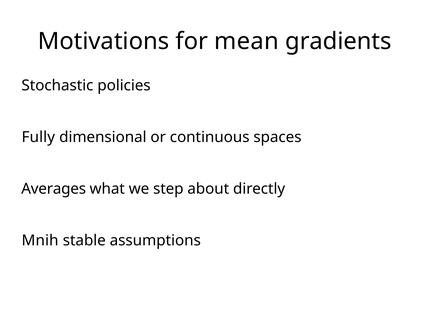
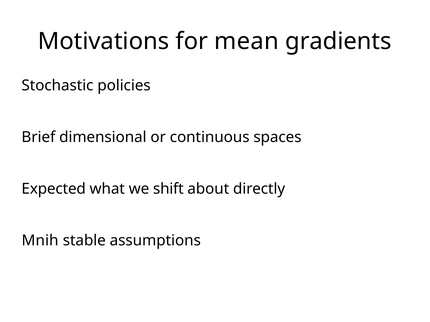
Fully: Fully -> Brief (38, 137)
Averages: Averages -> Expected (54, 189)
step: step -> shift (168, 189)
